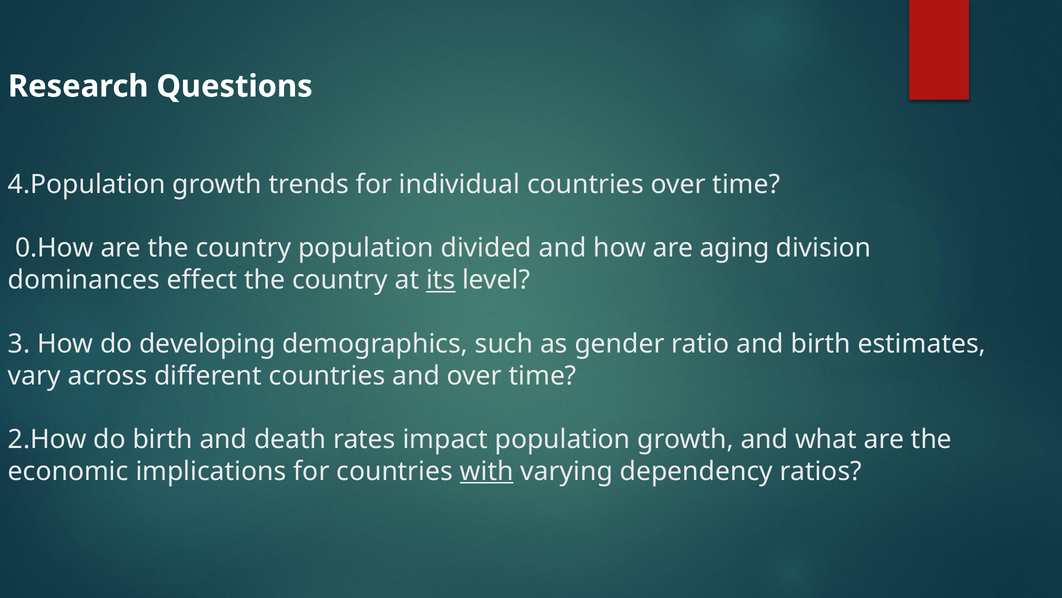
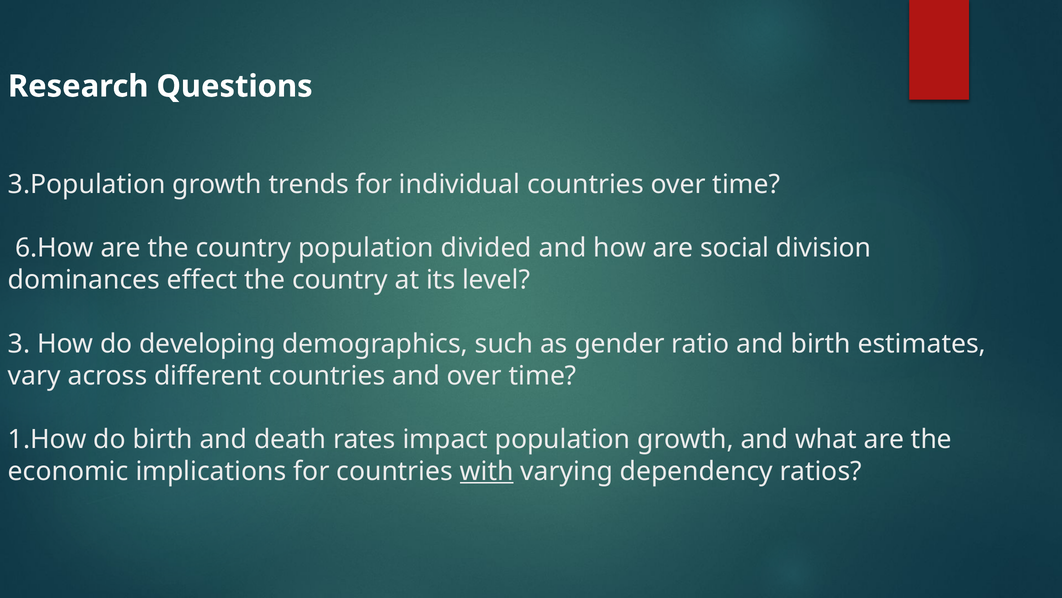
4.Population: 4.Population -> 3.Population (87, 184)
0.How: 0.How -> 6.How (55, 248)
aging: aging -> social (735, 248)
its underline: present -> none (441, 280)
2.How: 2.How -> 1.How (47, 439)
